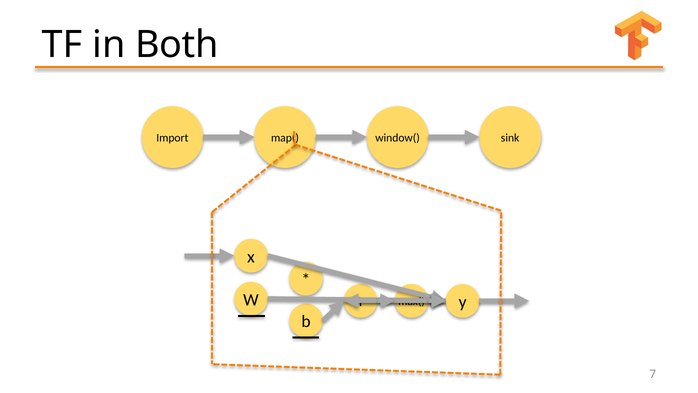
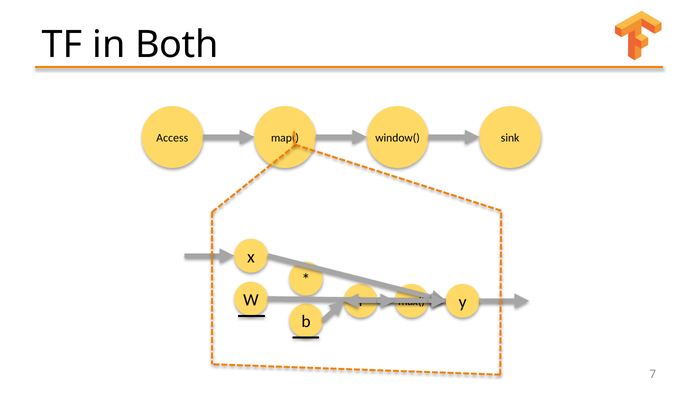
Import: Import -> Access (172, 138)
